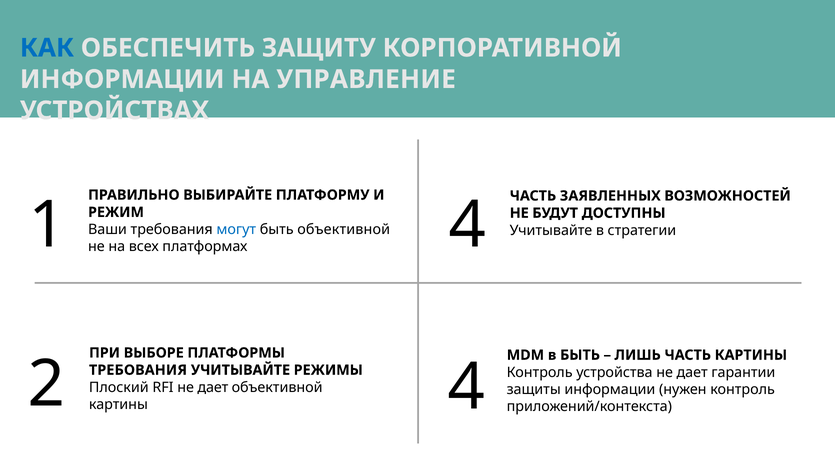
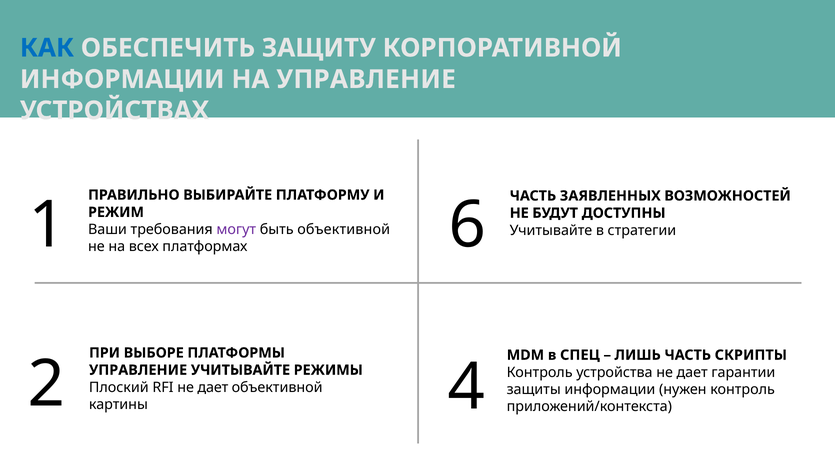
1 4: 4 -> 6 (467, 225)
могут colour: blue -> purple (236, 229)
в БЫТЬ: БЫТЬ -> СПЕЦ (580, 355)
ЧАСТЬ КАРТИНЫ: КАРТИНЫ -> СКРИПТЫ (751, 355)
ТРЕБОВАНИЯ: ТРЕБОВАНИЯ -> УПРАВЛЕНИЕ (138, 370)
